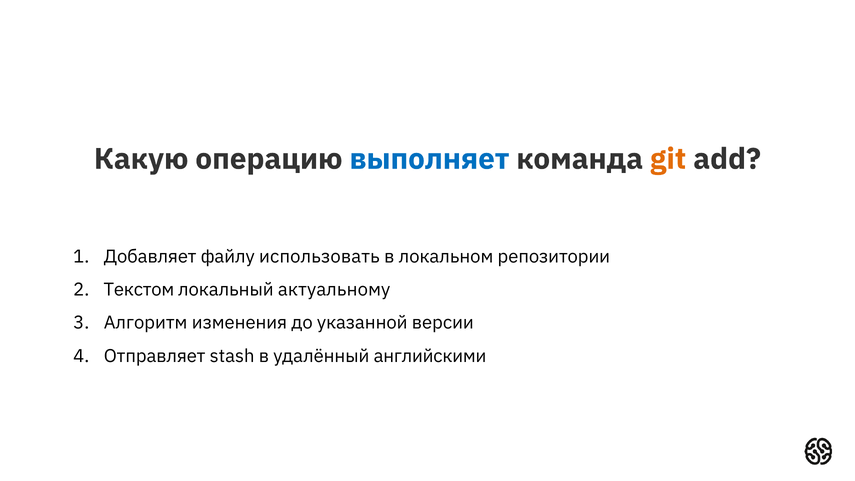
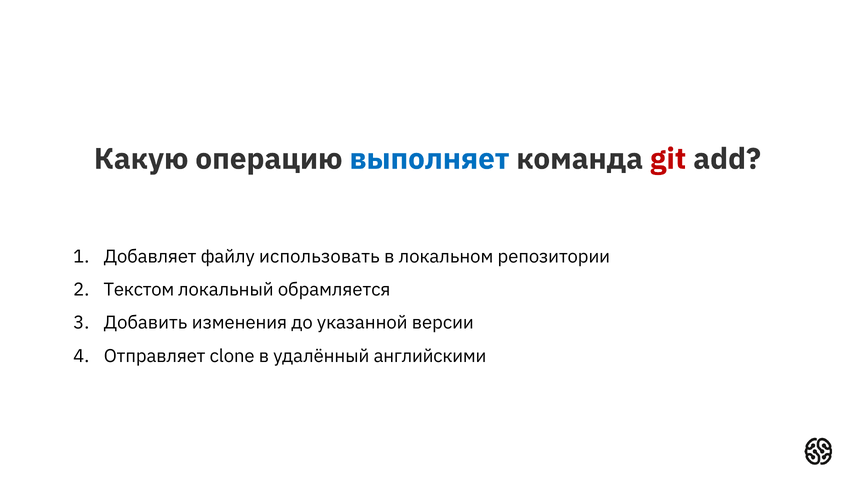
git colour: orange -> red (668, 159)
актуальному: актуальному -> обрамляется (334, 290)
Алгоритм: Алгоритм -> Добавить (146, 323)
stash: stash -> clone (232, 356)
